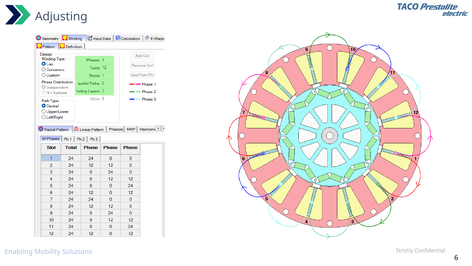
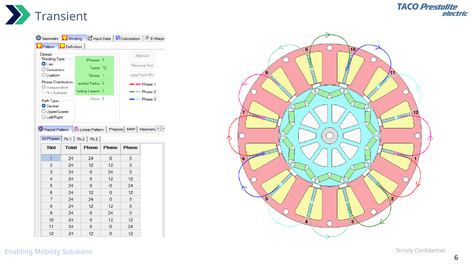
Adjusting: Adjusting -> Transient (61, 17)
